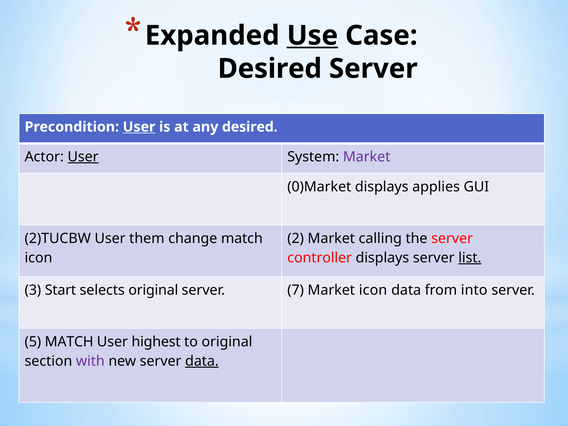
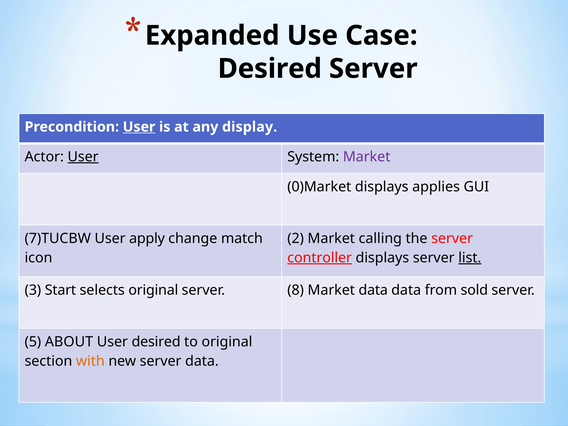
Use underline: present -> none (312, 36)
any desired: desired -> display (250, 127)
2)TUCBW: 2)TUCBW -> 7)TUCBW (58, 238)
them: them -> apply (147, 238)
controller underline: none -> present (320, 258)
7: 7 -> 8 (296, 290)
Market icon: icon -> data (373, 290)
into: into -> sold (474, 290)
5 MATCH: MATCH -> ABOUT (69, 342)
User highest: highest -> desired (156, 342)
with colour: purple -> orange (90, 361)
data underline: present -> none (202, 361)
